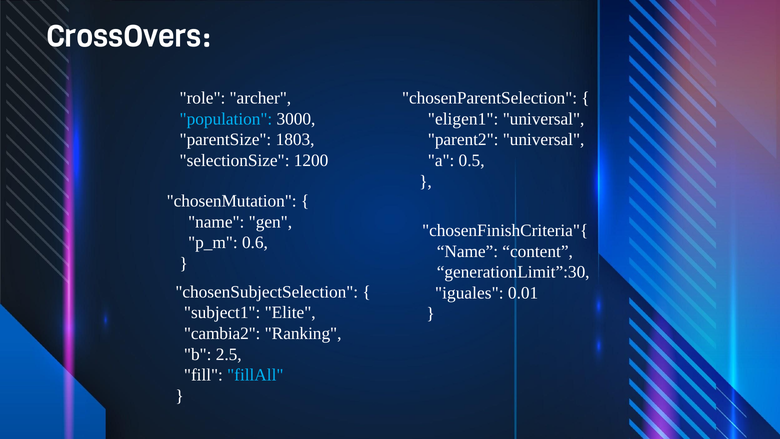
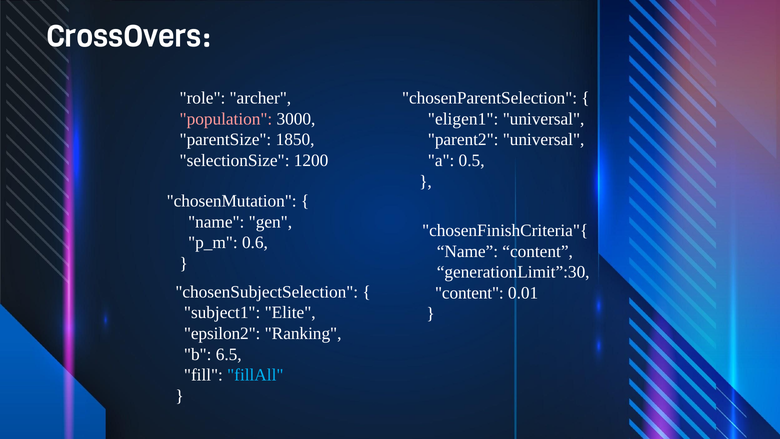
population colour: light blue -> pink (226, 119)
1803: 1803 -> 1850 (295, 140)
iguales: iguales -> content (469, 293)
cambia2: cambia2 -> epsilon2 (222, 333)
2.5: 2.5 -> 6.5 (229, 354)
